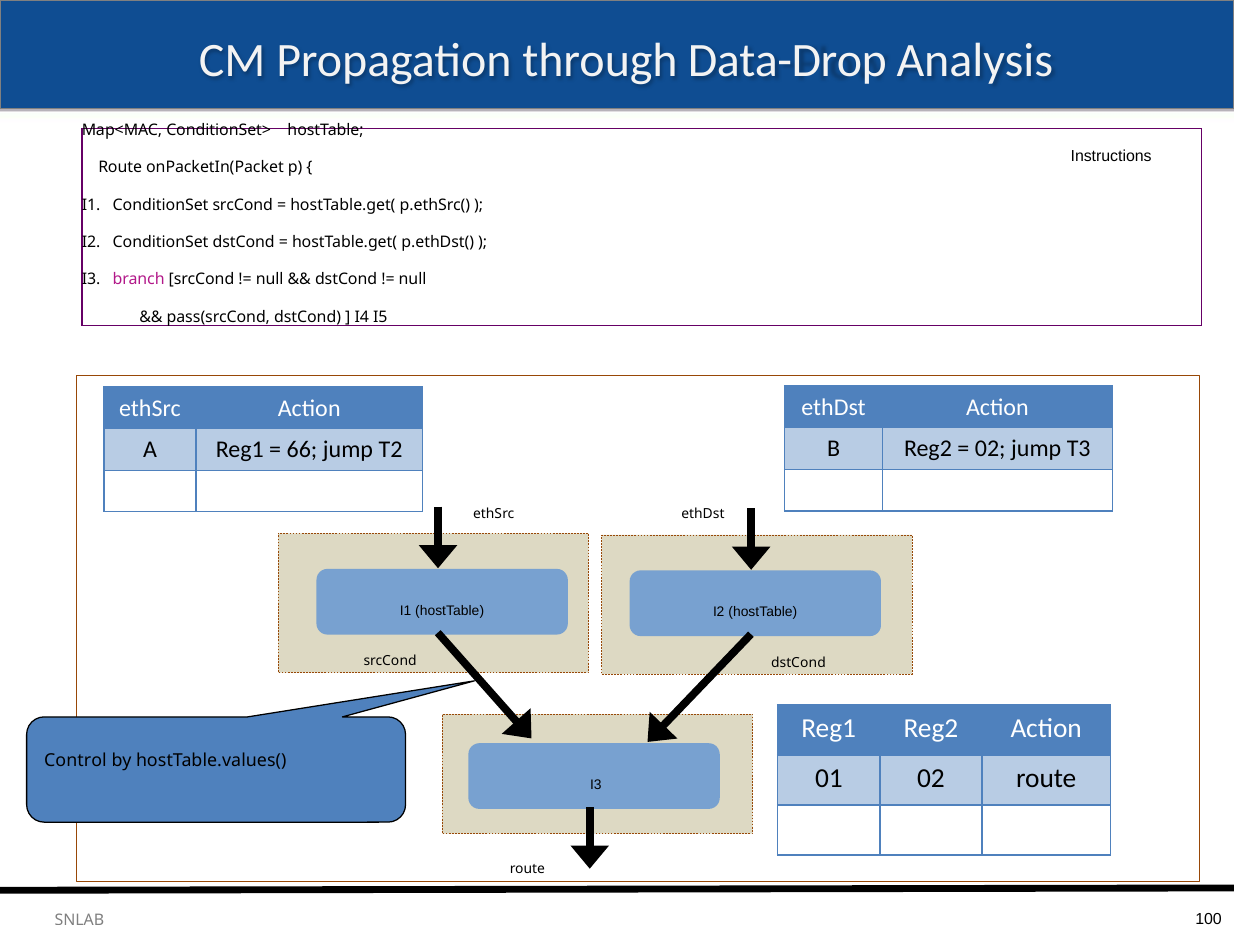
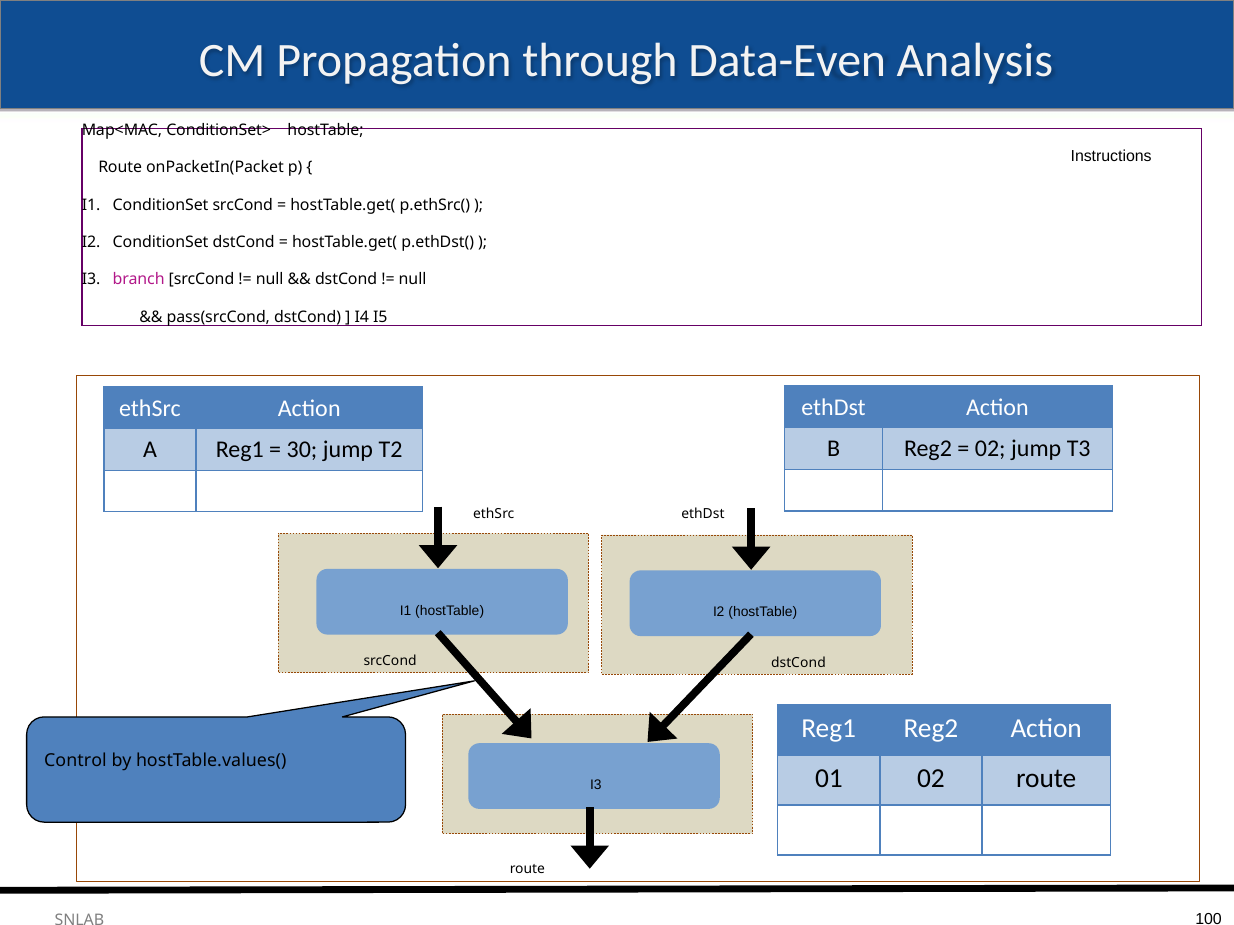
Data-Drop: Data-Drop -> Data-Even (787, 61)
66: 66 -> 30 (302, 450)
